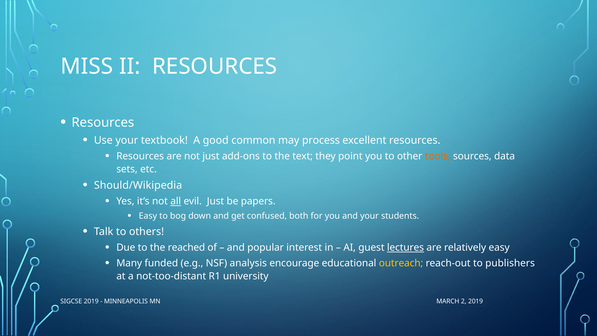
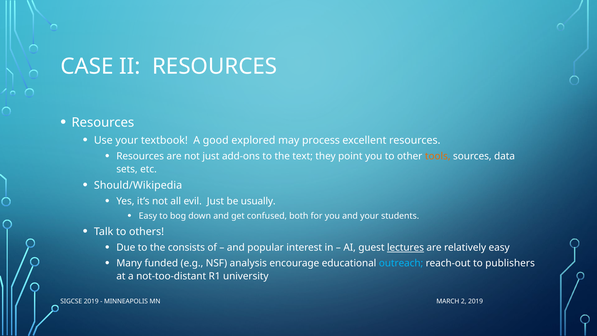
MISS: MISS -> CASE (87, 66)
common: common -> explored (253, 140)
all underline: present -> none (176, 201)
papers: papers -> usually (258, 201)
reached: reached -> consists (186, 247)
outreach colour: yellow -> light blue (401, 263)
